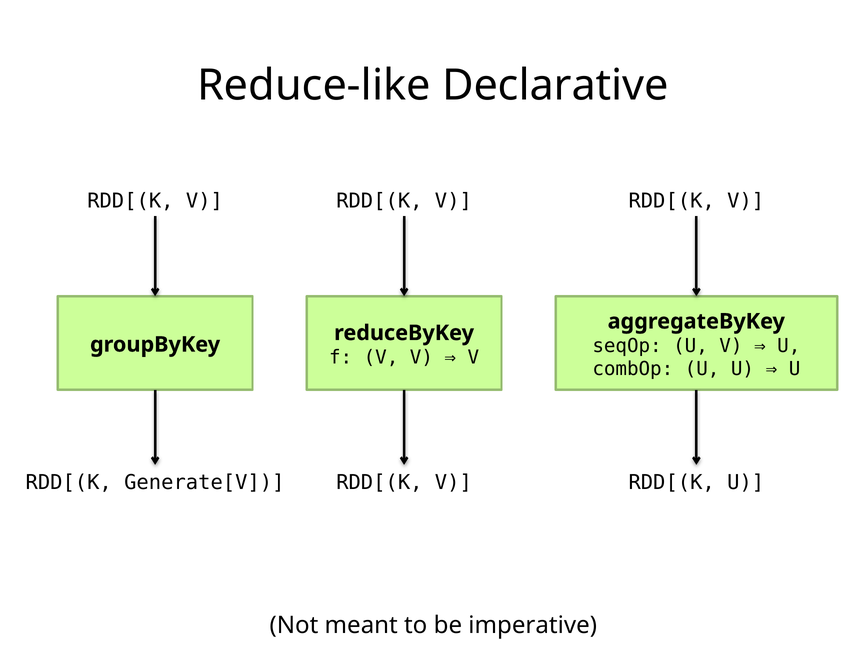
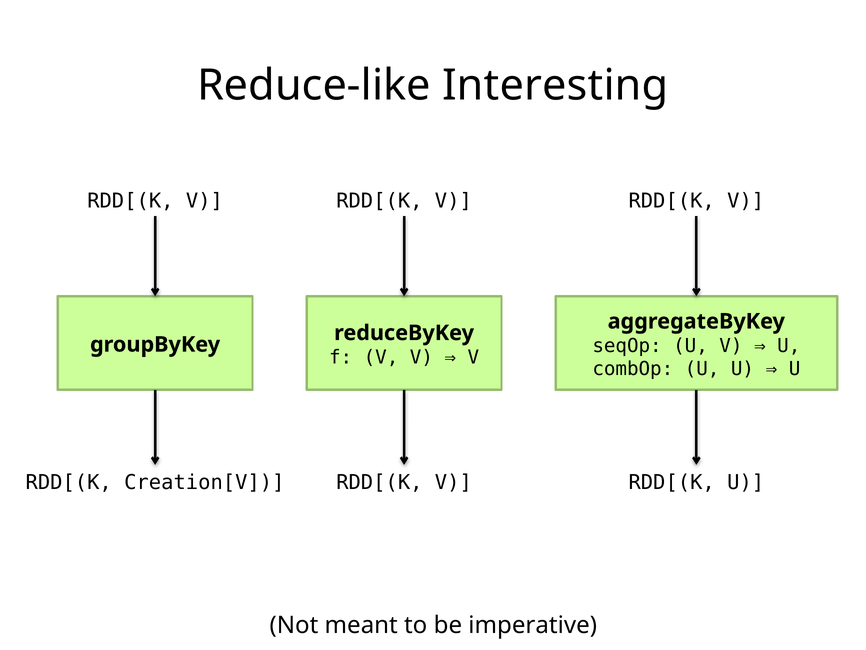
Declarative: Declarative -> Interesting (555, 85)
Generate[V: Generate[V -> Creation[V (204, 482)
